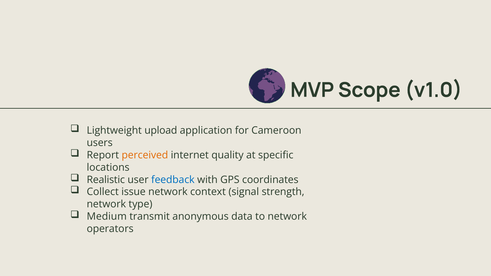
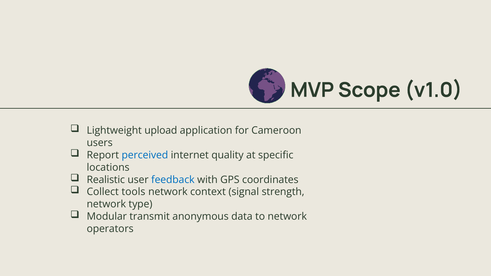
perceived colour: orange -> blue (145, 155)
issue: issue -> tools (133, 192)
Medium: Medium -> Modular (107, 217)
